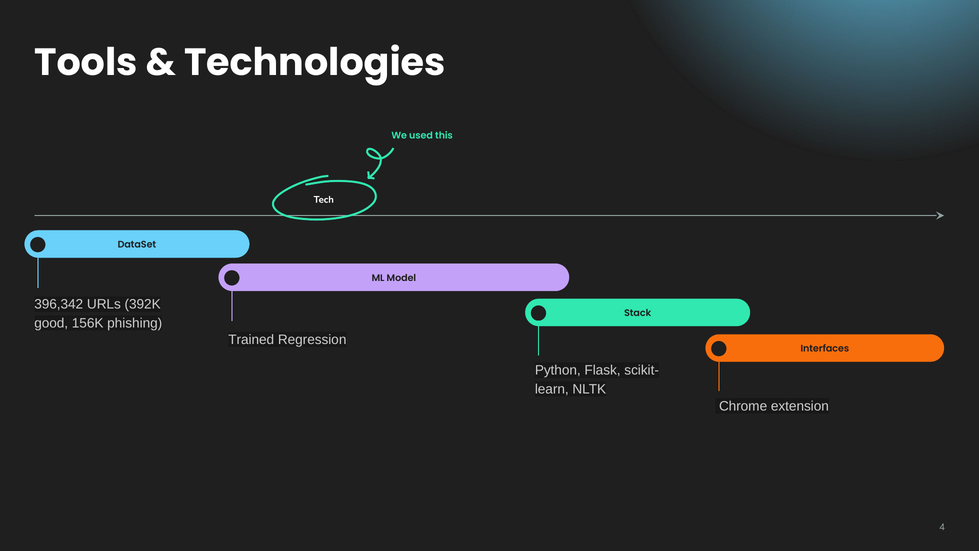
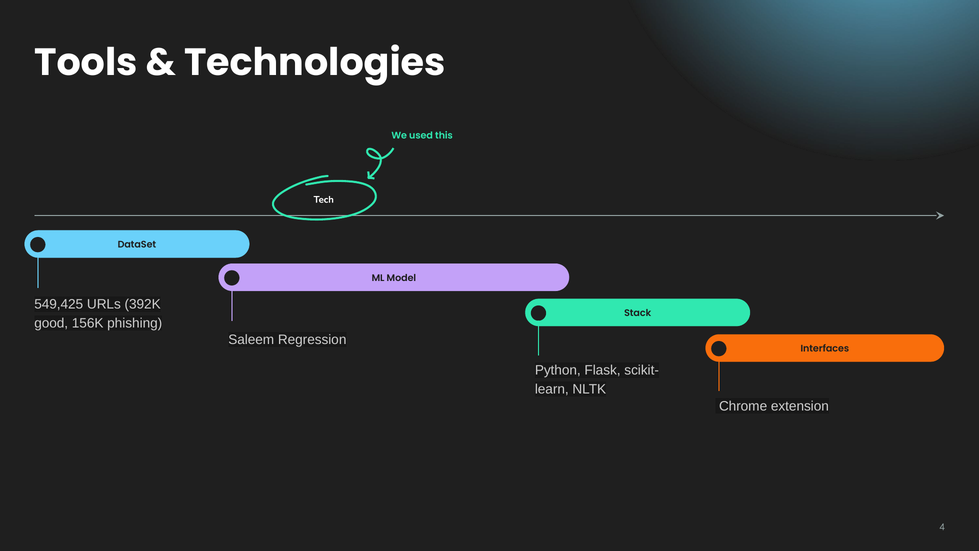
396,342: 396,342 -> 549,425 (59, 304)
Trained: Trained -> Saleem (251, 340)
